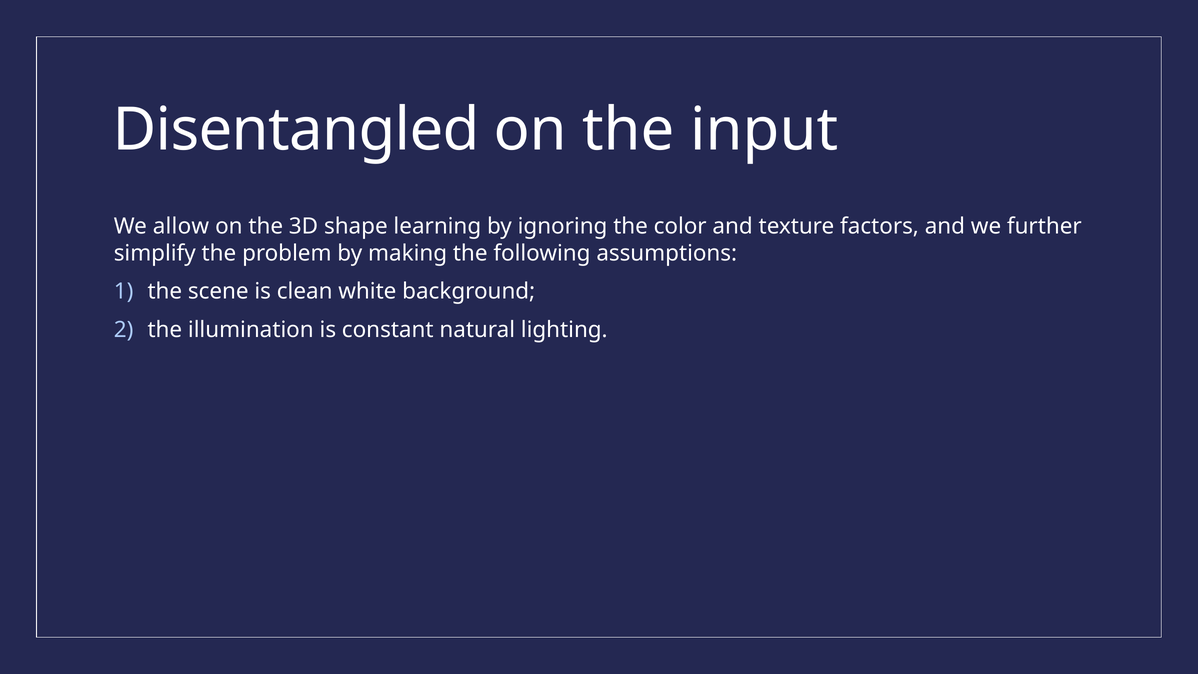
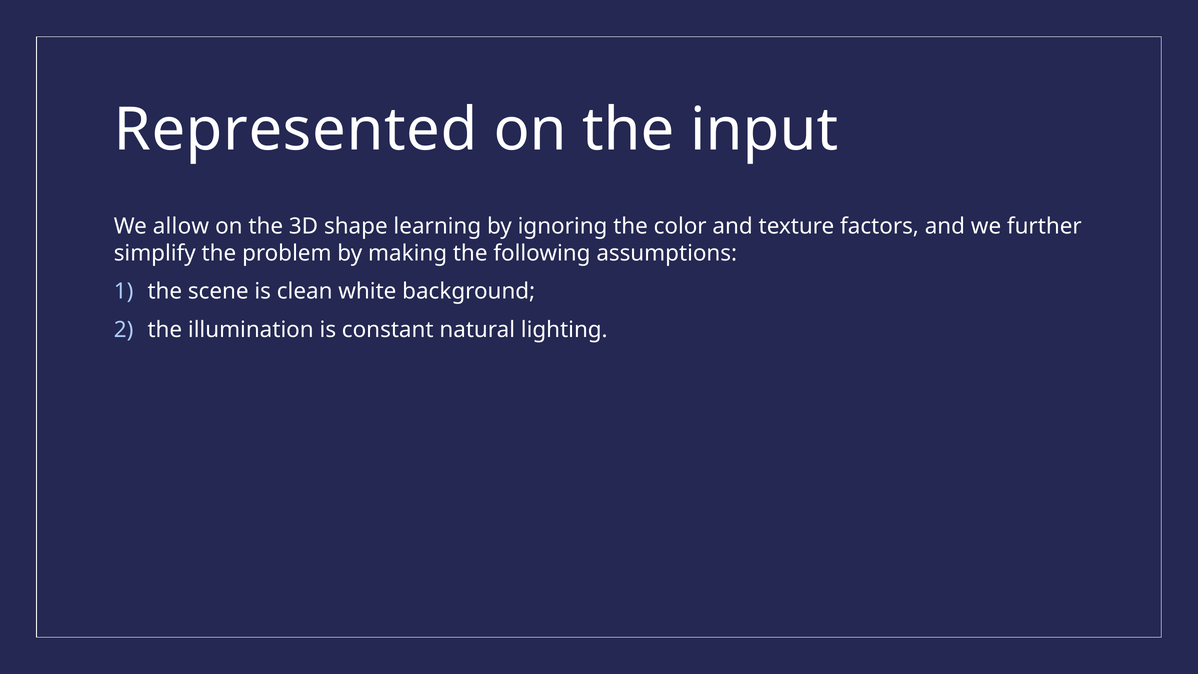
Disentangled: Disentangled -> Represented (296, 130)
